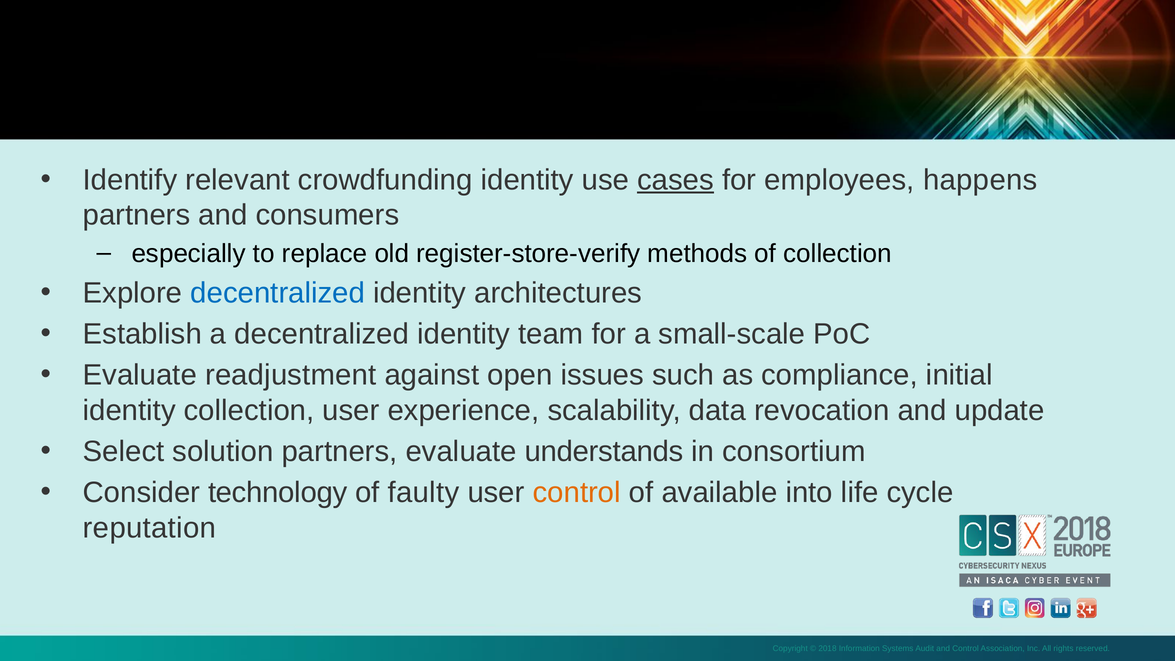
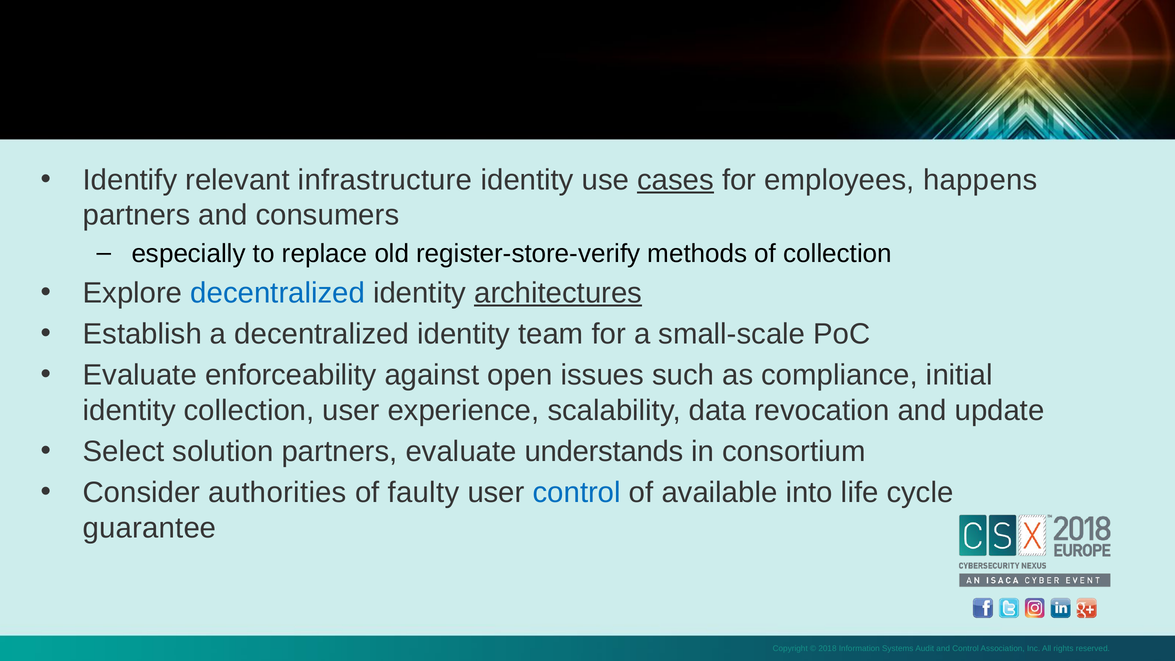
crowdfunding: crowdfunding -> infrastructure (385, 180)
architectures underline: none -> present (558, 293)
readjustment: readjustment -> enforceability (291, 375)
technology: technology -> authorities (277, 493)
control colour: orange -> blue (577, 493)
reputation: reputation -> guarantee (150, 528)
